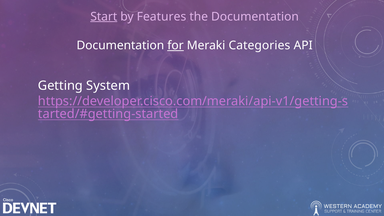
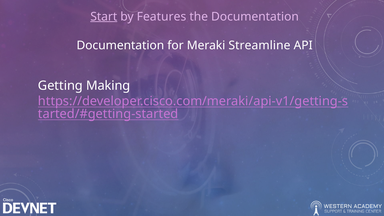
for underline: present -> none (175, 45)
Categories: Categories -> Streamline (259, 45)
System: System -> Making (108, 86)
